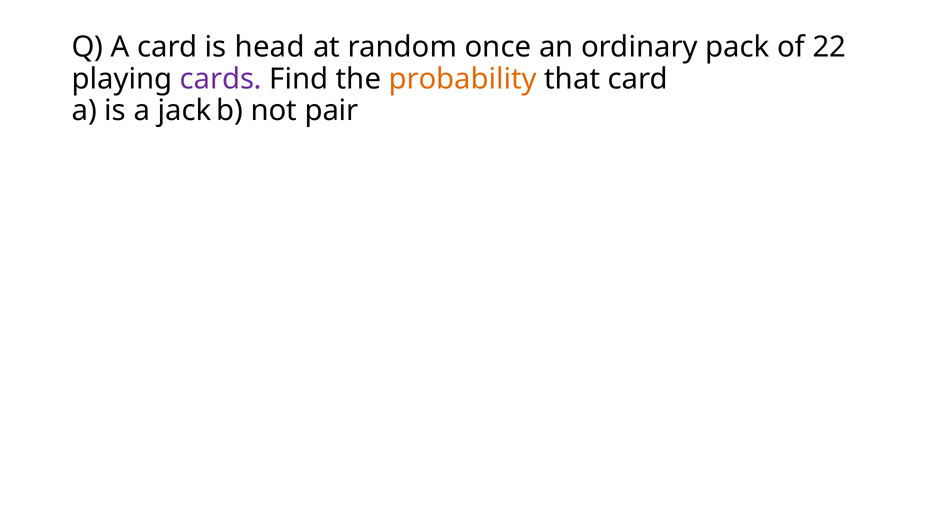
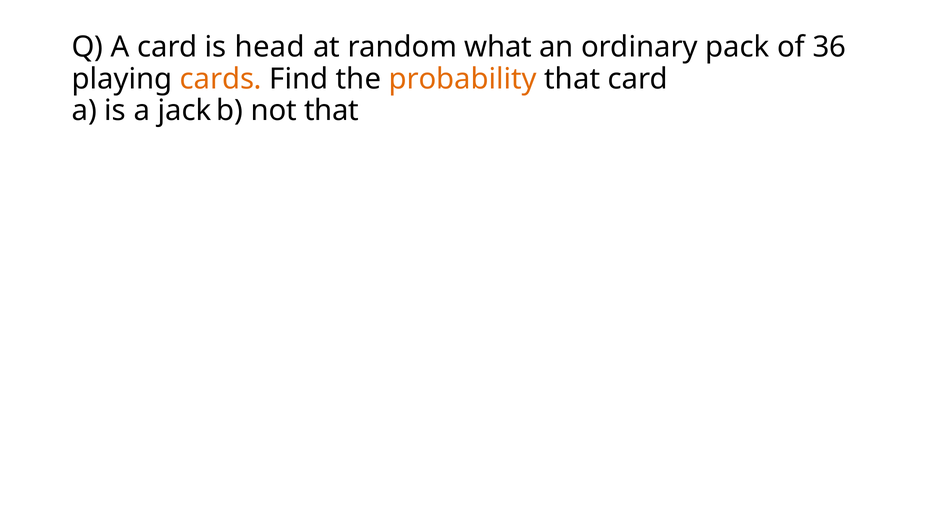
once: once -> what (498, 47)
22: 22 -> 36 (829, 47)
cards colour: purple -> orange (221, 79)
not pair: pair -> that (332, 111)
